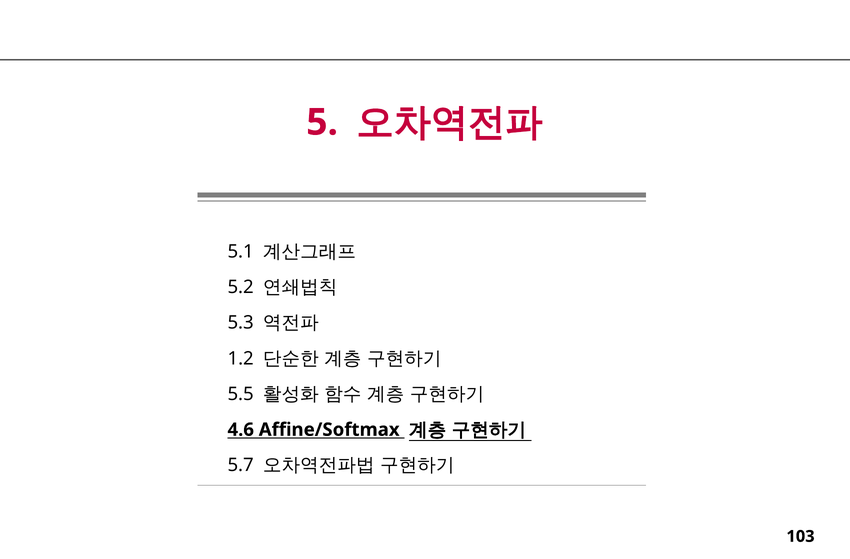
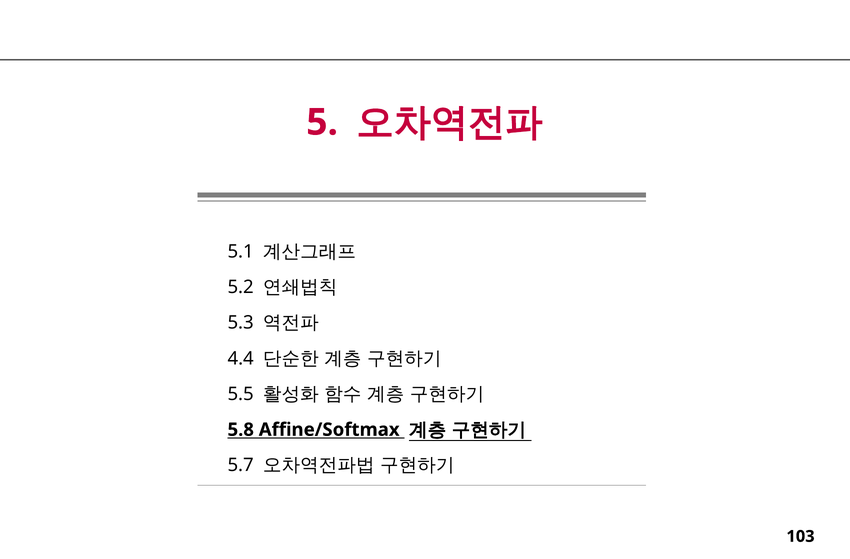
1.2: 1.2 -> 4.4 (241, 358)
4.6: 4.6 -> 5.8 (241, 429)
